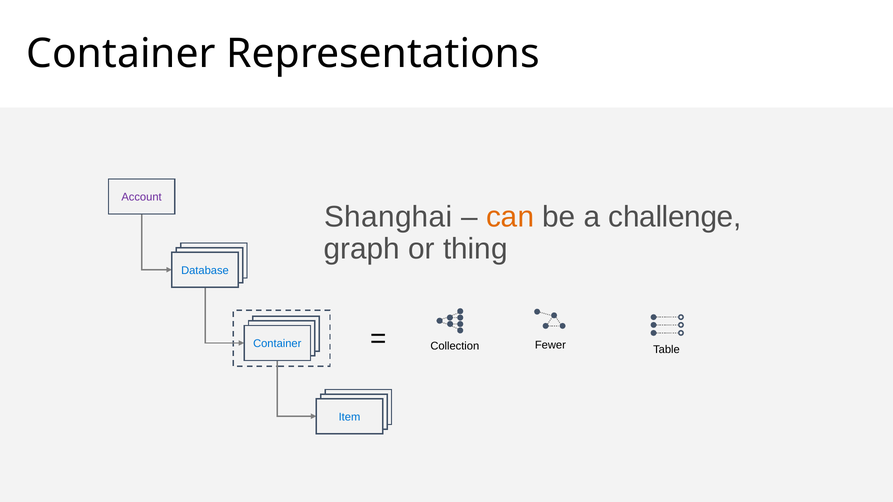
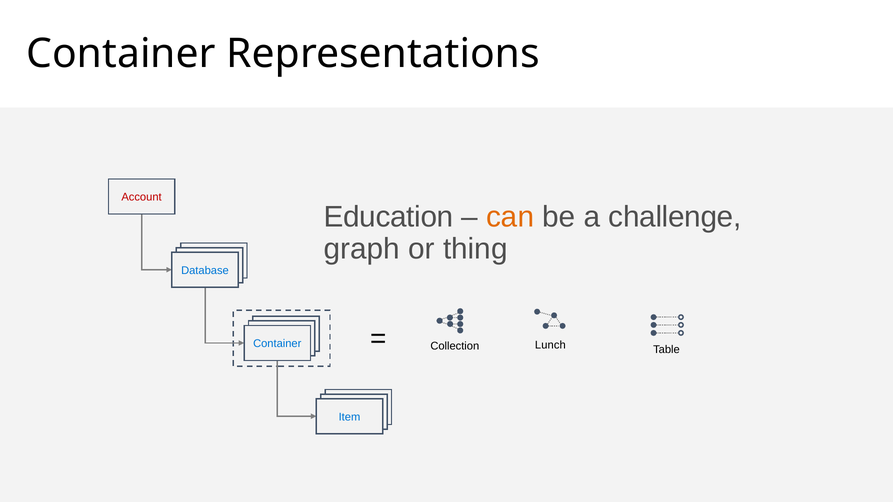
Account colour: purple -> red (142, 197)
Shanghai: Shanghai -> Education (389, 217)
Fewer: Fewer -> Lunch (550, 346)
